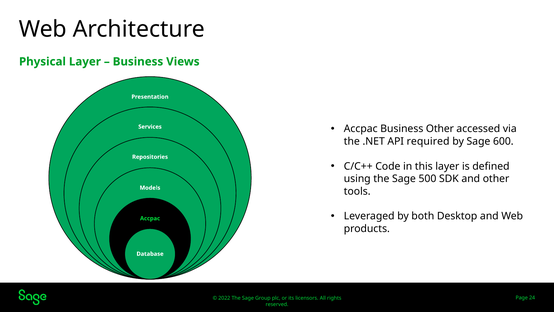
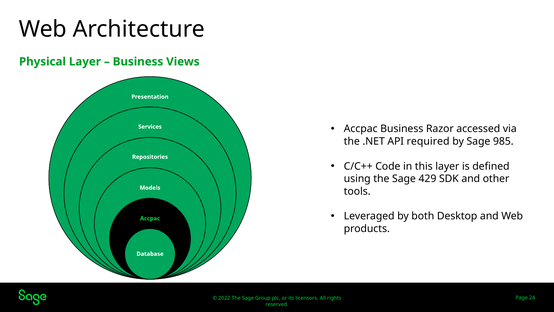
Business Other: Other -> Razor (440, 129)
600: 600 -> 985 (503, 141)
500: 500 -> 429 (427, 179)
